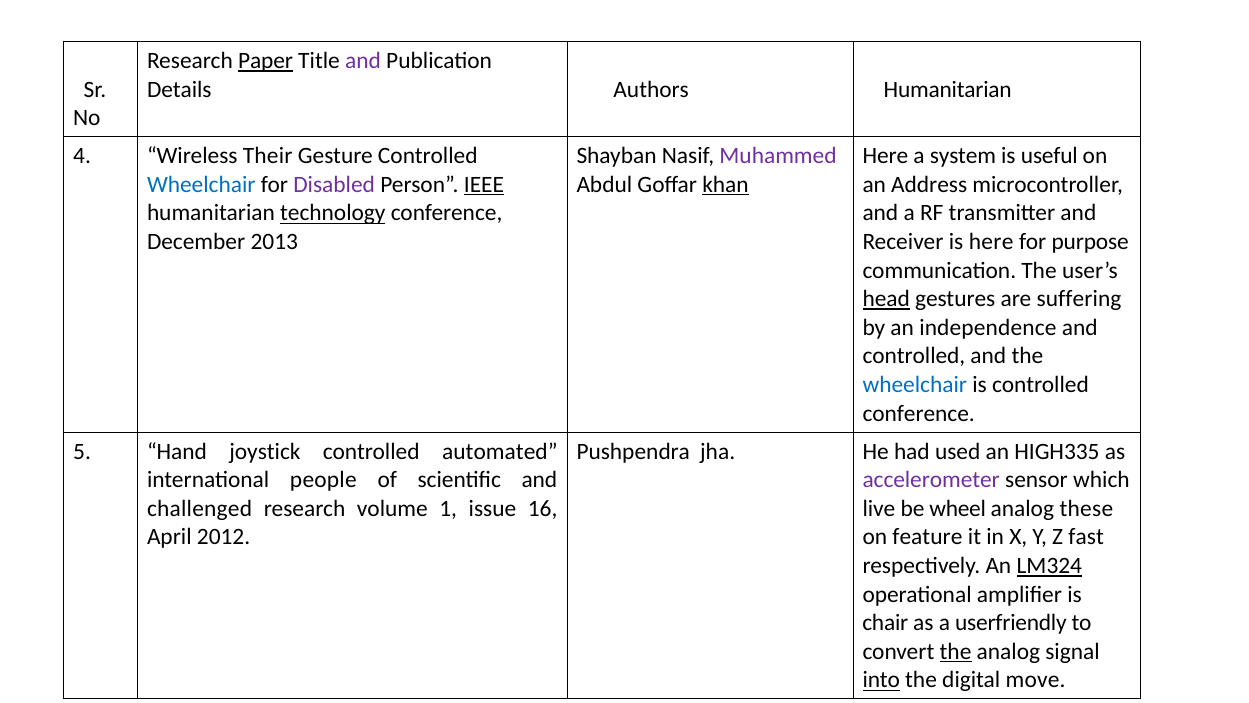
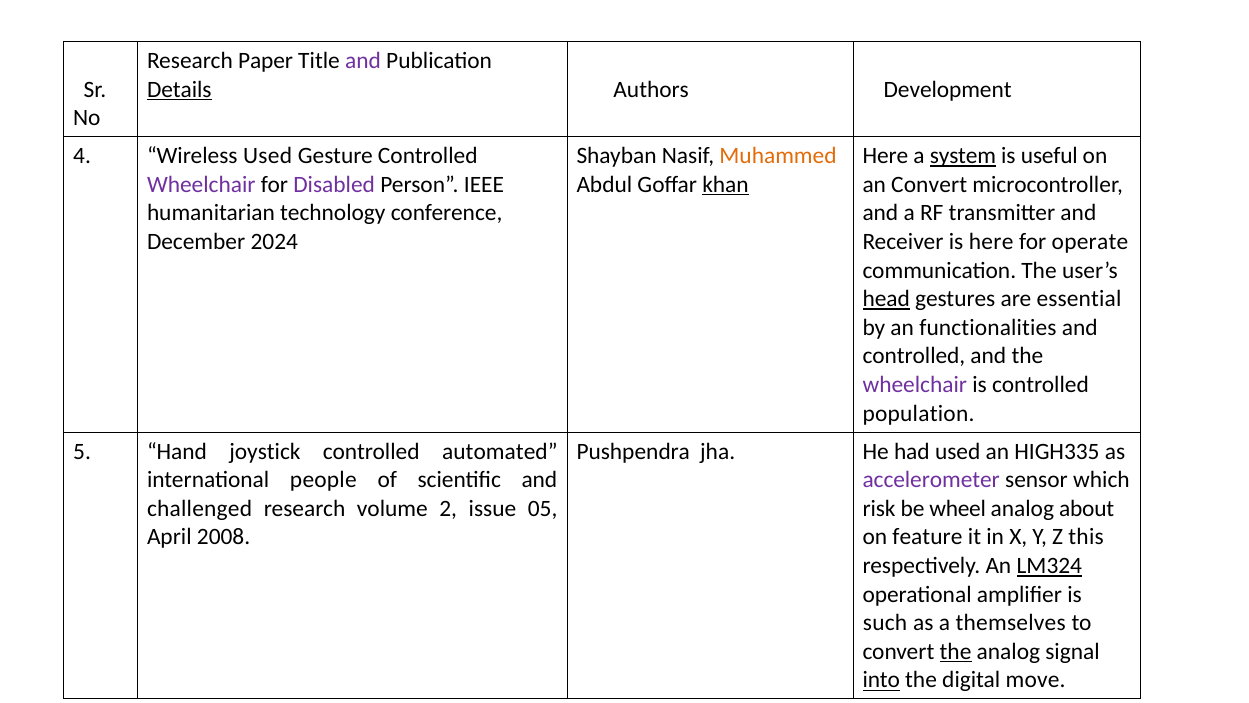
Paper underline: present -> none (266, 61)
Details underline: none -> present (179, 89)
Authors Humanitarian: Humanitarian -> Development (948, 89)
Wireless Their: Their -> Used (268, 156)
Muhammed colour: purple -> orange (778, 156)
system underline: none -> present (963, 156)
Wheelchair colour: blue -> purple (201, 184)
IEEE underline: present -> none (484, 184)
an Address: Address -> Convert (929, 184)
technology underline: present -> none (333, 213)
2013: 2013 -> 2024 (274, 242)
purpose: purpose -> operate (1090, 242)
suffering: suffering -> essential (1079, 299)
independence: independence -> functionalities (988, 327)
wheelchair colour: blue -> purple (915, 385)
conference: conference -> population (918, 413)
1: 1 -> 2 (448, 508)
16: 16 -> 05 (543, 508)
live: live -> risk (879, 508)
these: these -> about (1087, 508)
2012: 2012 -> 2008 (224, 537)
fast: fast -> this (1086, 537)
chair: chair -> such (885, 623)
userfriendly: userfriendly -> themselves (1011, 623)
